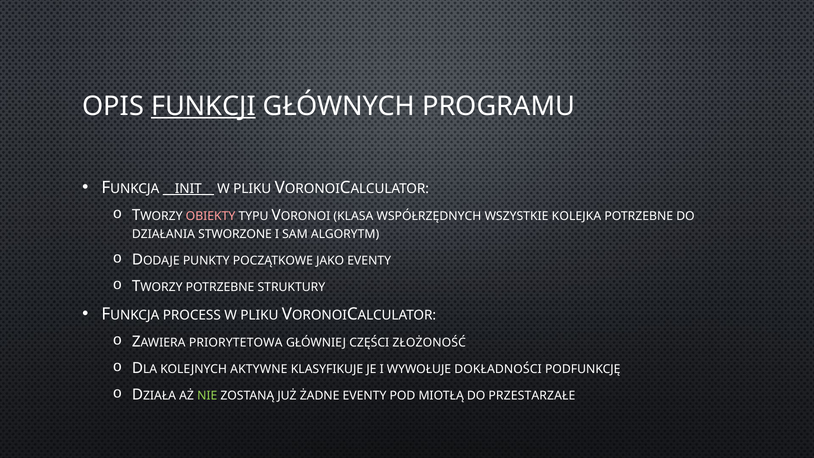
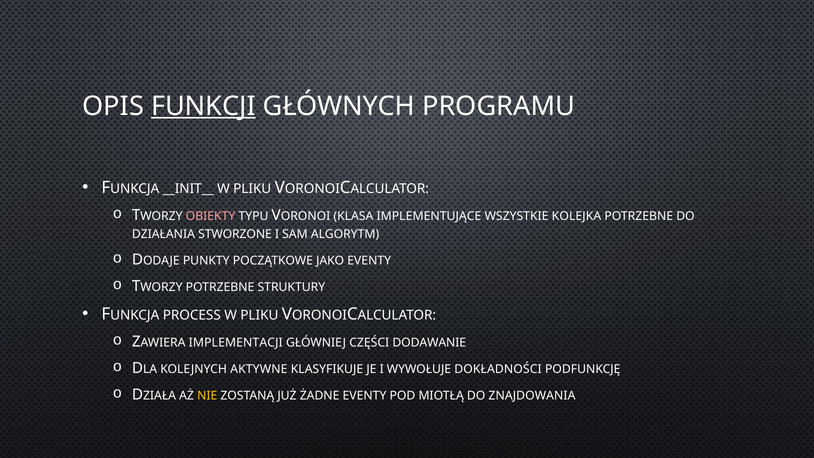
__INIT__ underline: present -> none (188, 189)
WSPÓŁRZĘDNYCH: WSPÓŁRZĘDNYCH -> IMPLEMENTUJĄCE (429, 216)
PRIORYTETOWA: PRIORYTETOWA -> IMPLEMENTACJI (236, 343)
ZŁOŻONOŚĆ: ZŁOŻONOŚĆ -> DODAWANIE (429, 343)
NIE colour: light green -> yellow (207, 395)
PRZESTARZAŁE: PRZESTARZAŁE -> ZNAJDOWANIA (532, 395)
